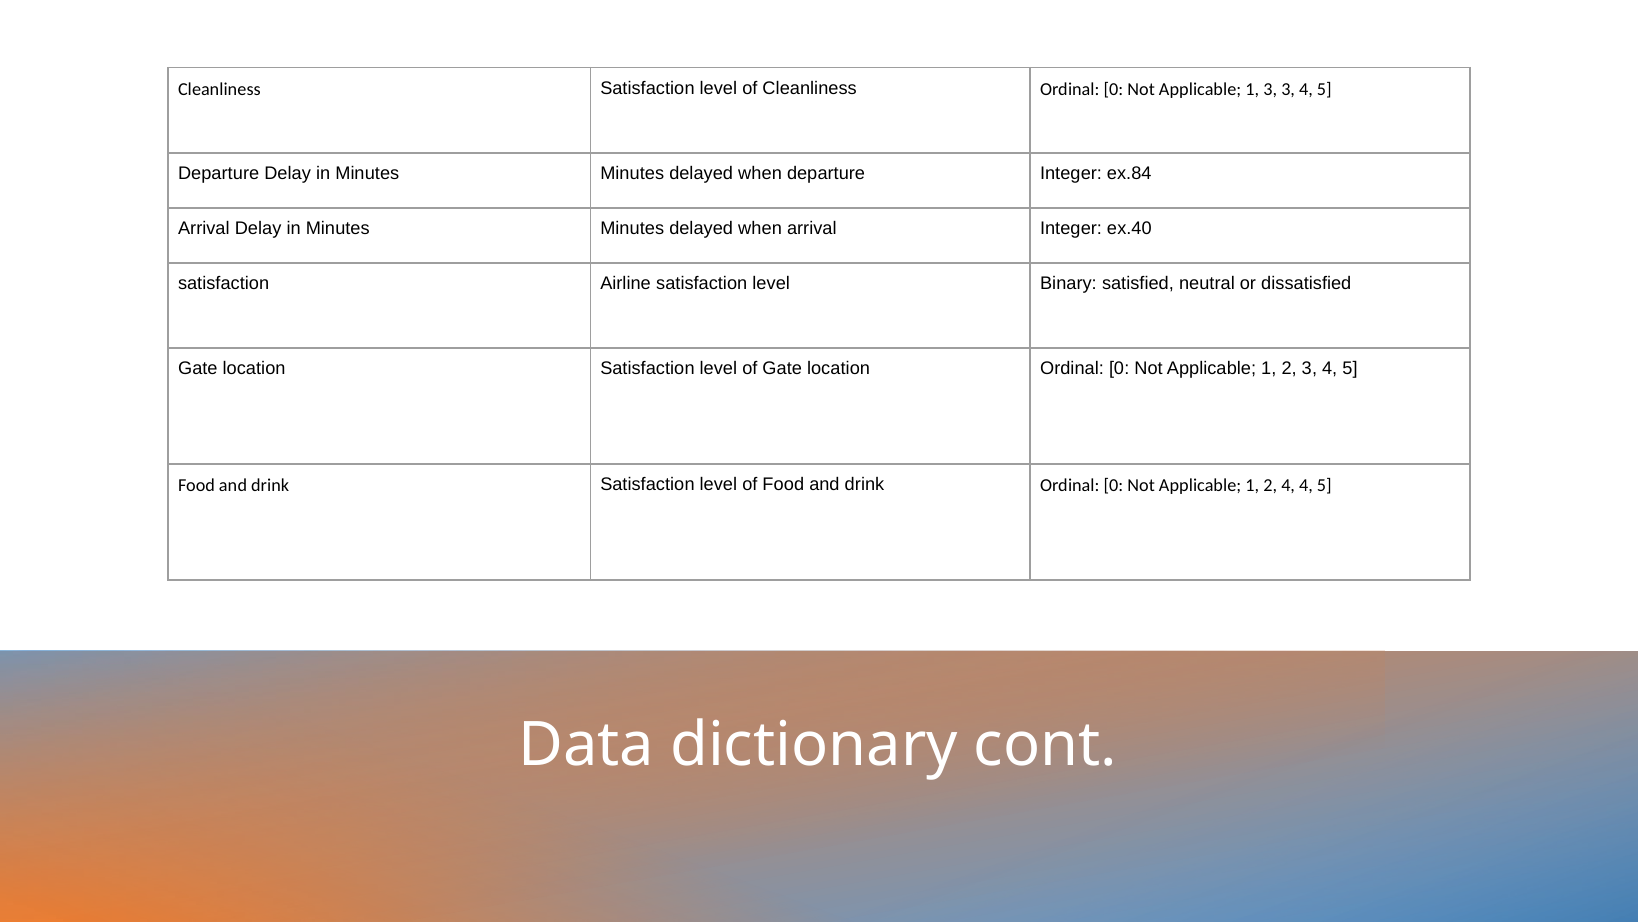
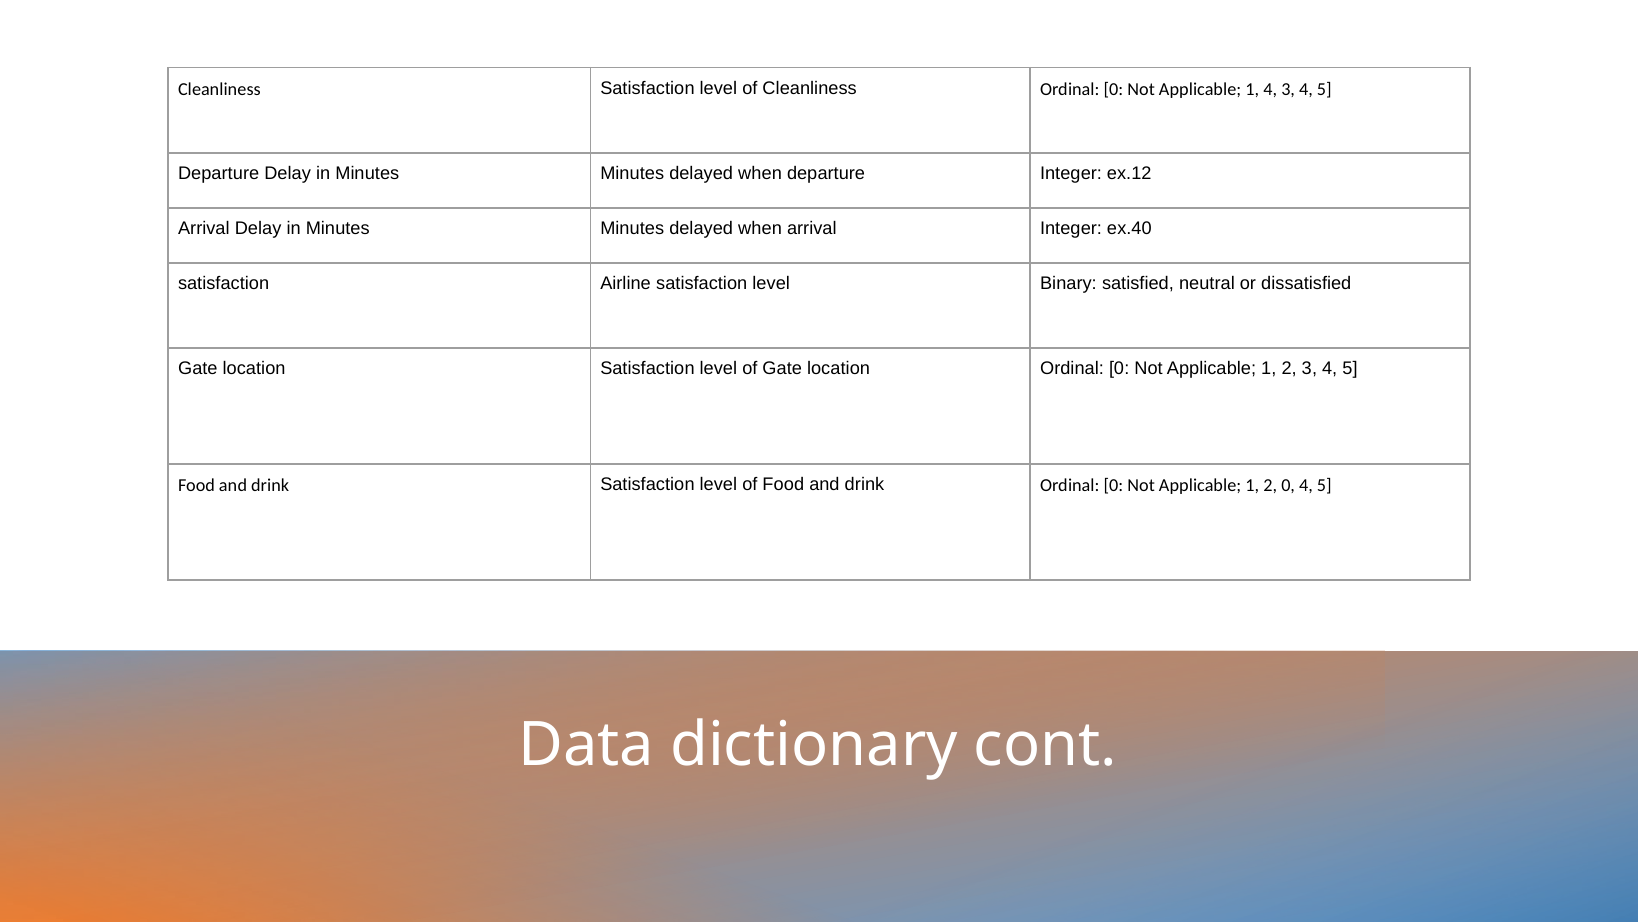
1 3: 3 -> 4 (1270, 89)
ex.84: ex.84 -> ex.12 (1129, 174)
2 4: 4 -> 0 (1288, 485)
